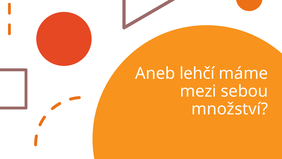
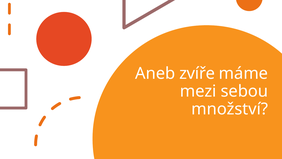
lehčí: lehčí -> zvíře (197, 73)
